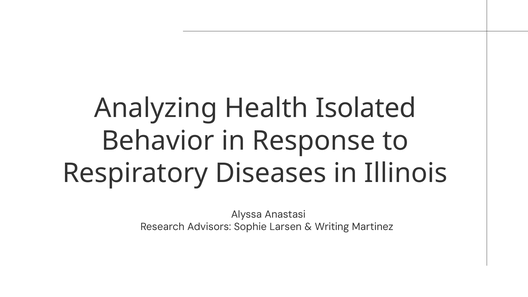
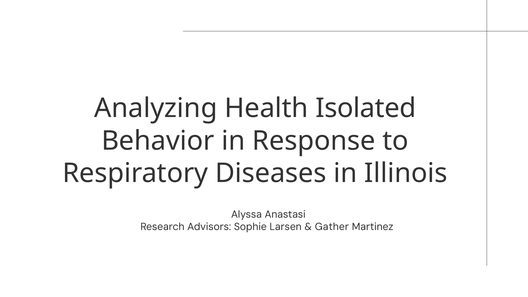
Writing: Writing -> Gather (332, 227)
